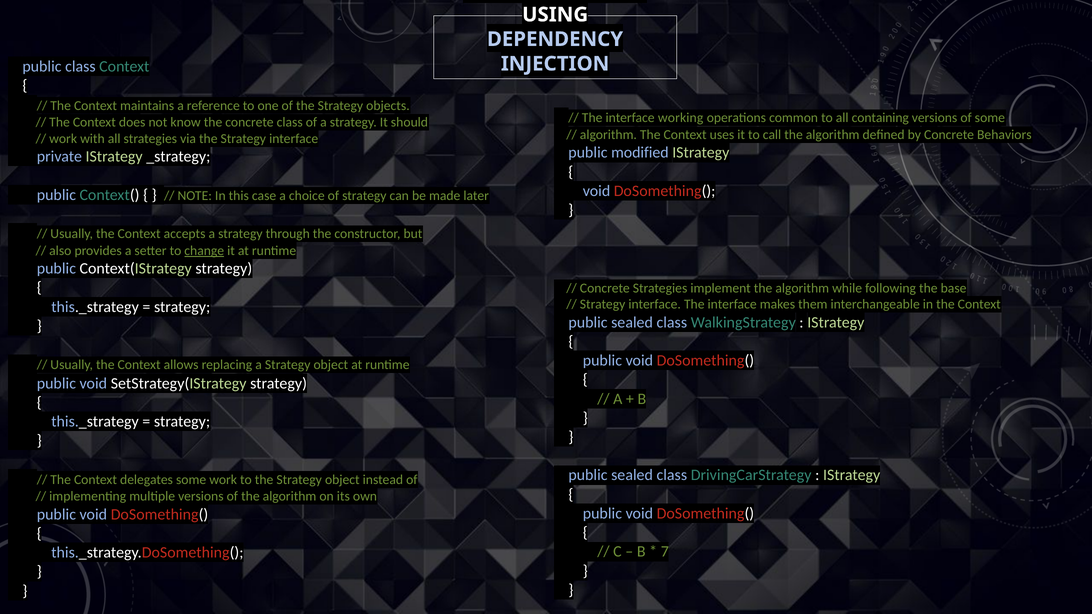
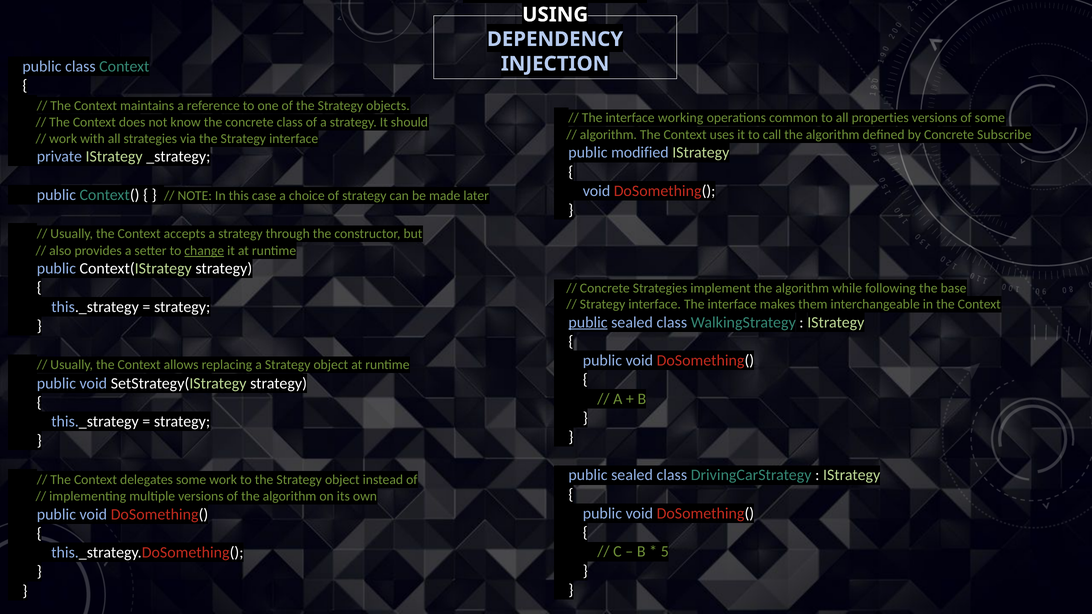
containing: containing -> properties (880, 118)
Behaviors: Behaviors -> Subscribe (1004, 135)
public underline: none -> present (588, 322)
7: 7 -> 5 (665, 552)
